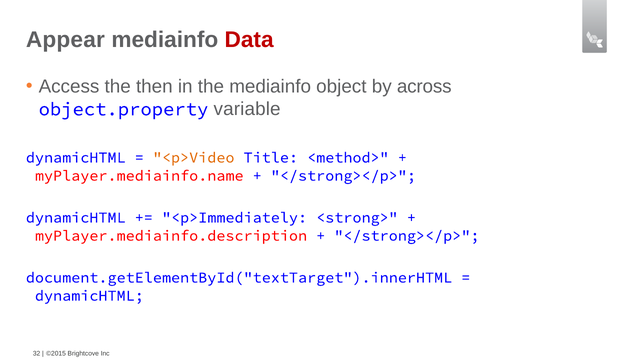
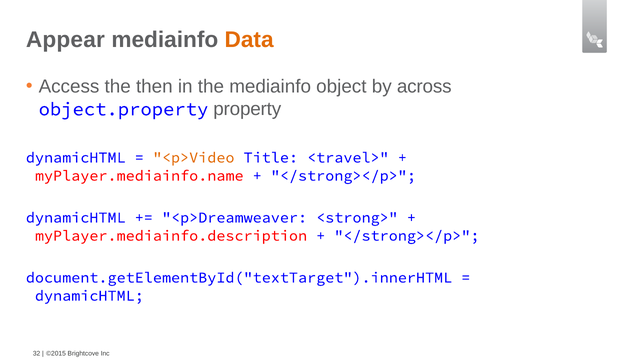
Data colour: red -> orange (249, 40)
variable: variable -> property (247, 109)
<method>: <method> -> <travel> (348, 158)
<p>Immediately: <p>Immediately -> <p>Dreamweaver (235, 218)
